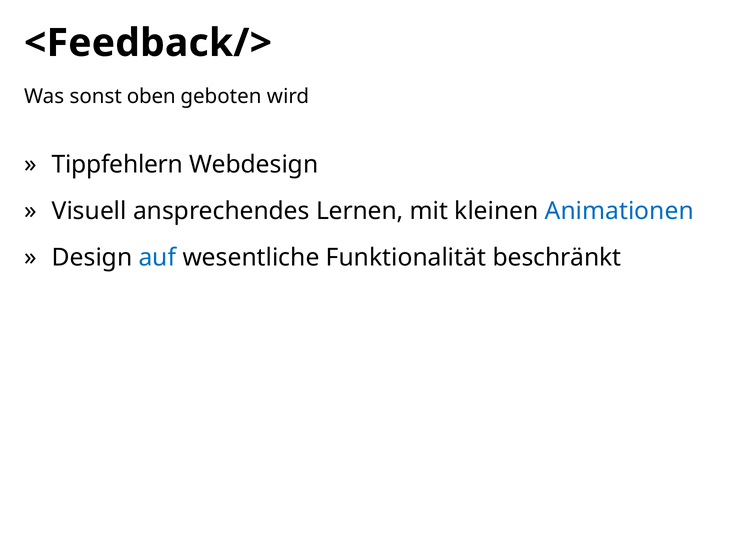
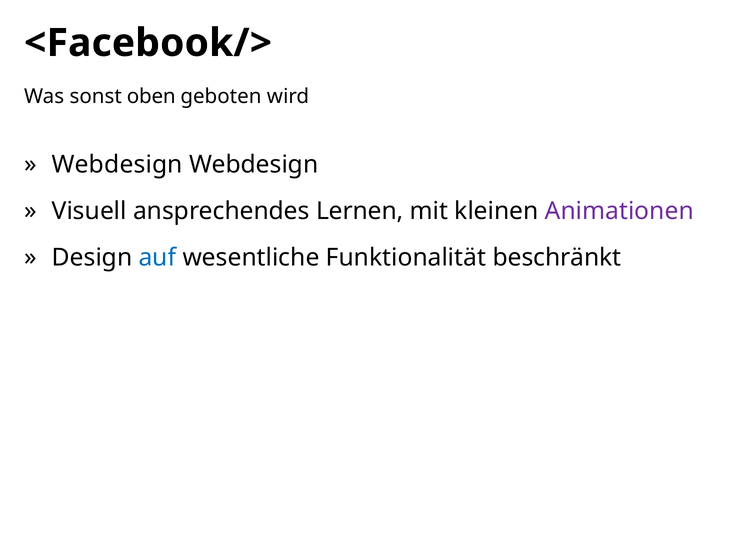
<Feedback/>: <Feedback/> -> <Facebook/> (148, 43)
Tippfehlern: Tippfehlern -> Webdesign (117, 165)
Animationen colour: blue -> purple (619, 211)
